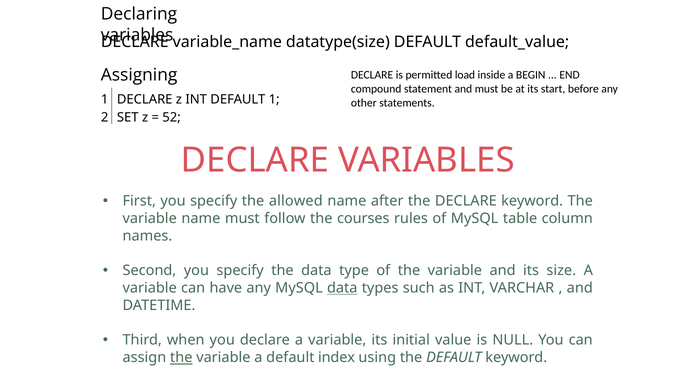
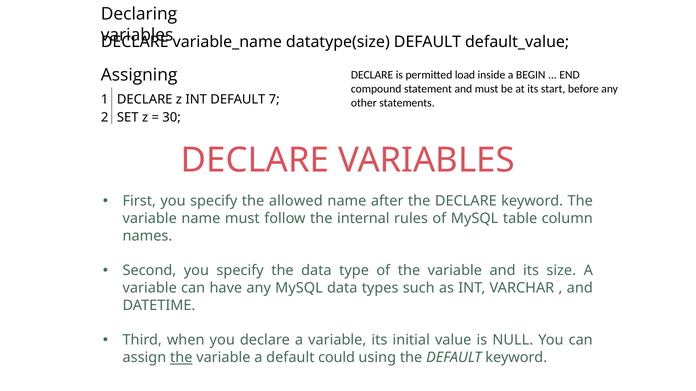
DEFAULT 1: 1 -> 7 (274, 100)
52: 52 -> 30 (172, 118)
courses: courses -> internal (363, 219)
data underline: present -> none (342, 288)
index: index -> could (337, 358)
